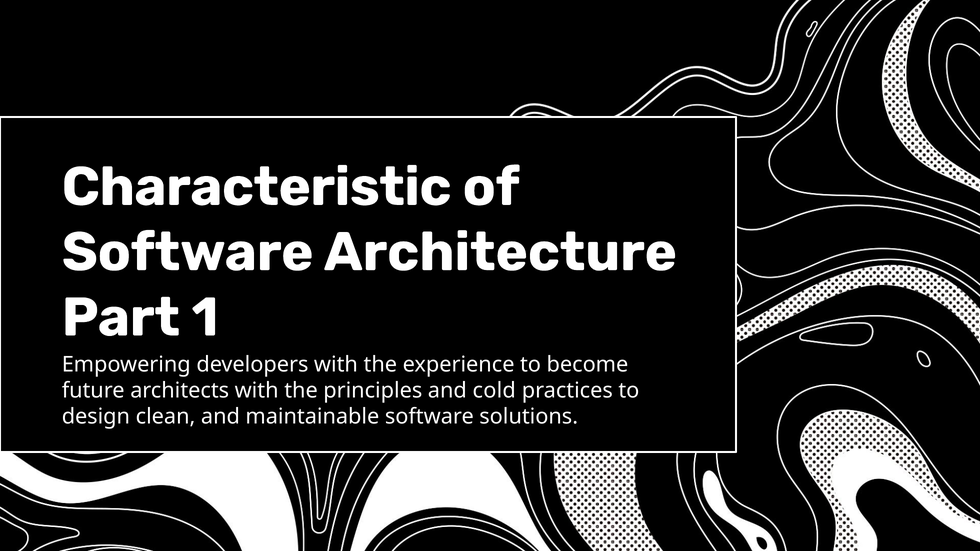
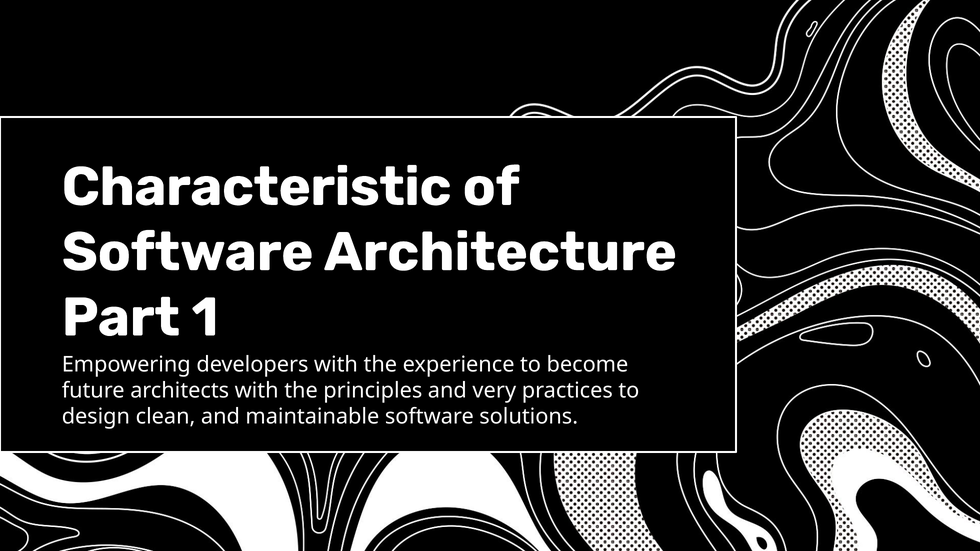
cold: cold -> very (494, 391)
